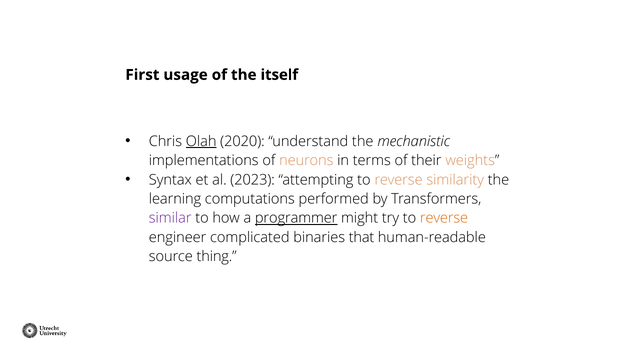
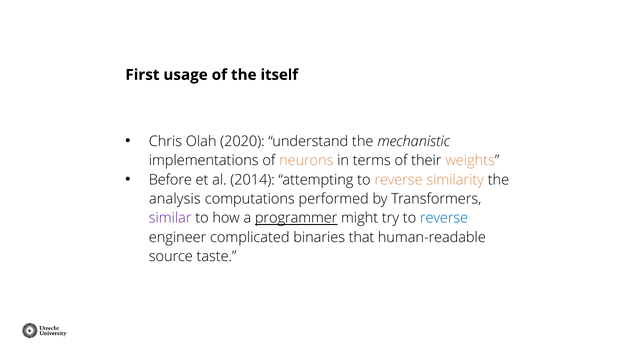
Olah underline: present -> none (201, 141)
Syntax: Syntax -> Before (170, 180)
2023: 2023 -> 2014 (253, 180)
learning: learning -> analysis (175, 199)
reverse colour: orange -> blue (444, 218)
thing: thing -> taste (216, 257)
